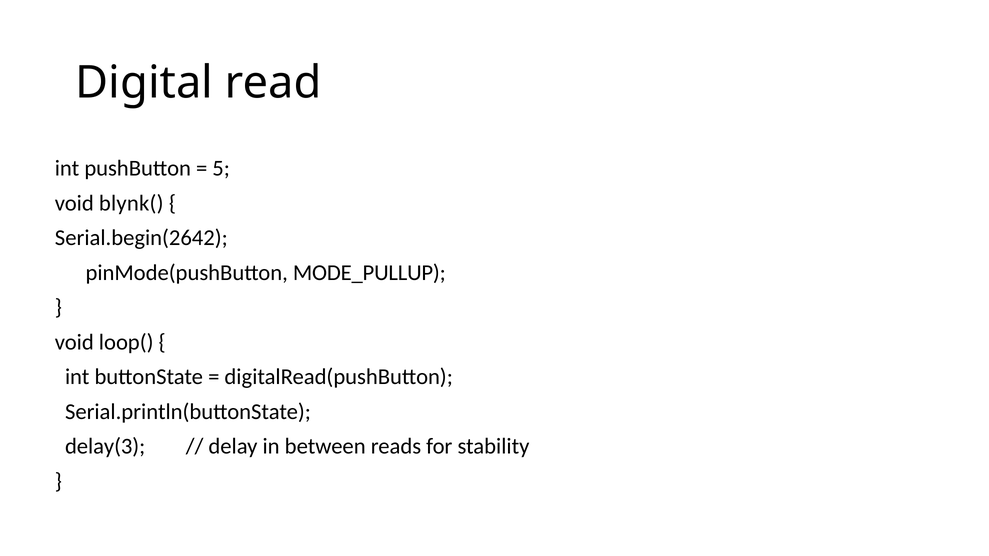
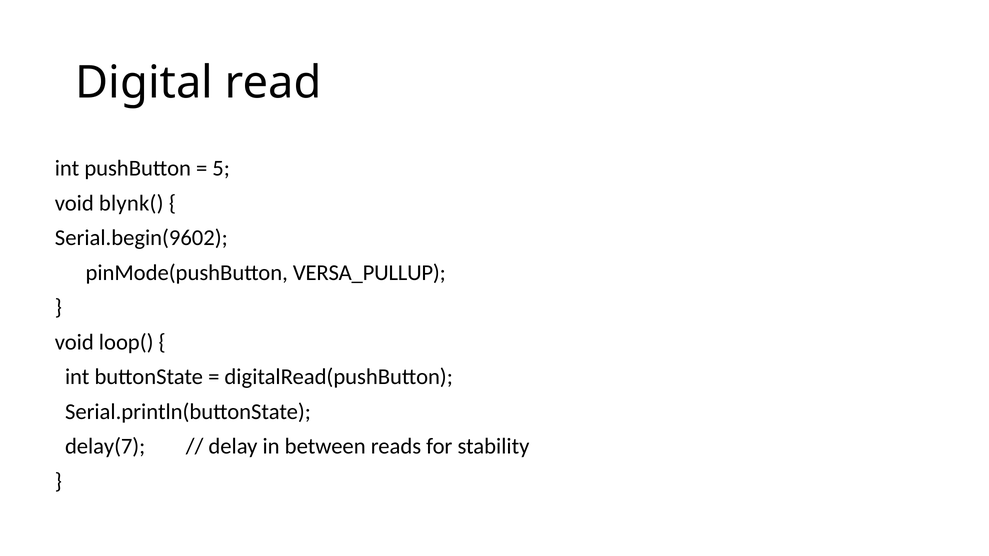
Serial.begin(2642: Serial.begin(2642 -> Serial.begin(9602 (141, 238)
MODE_PULLUP: MODE_PULLUP -> VERSA_PULLUP (369, 273)
delay(3: delay(3 -> delay(7 (105, 447)
